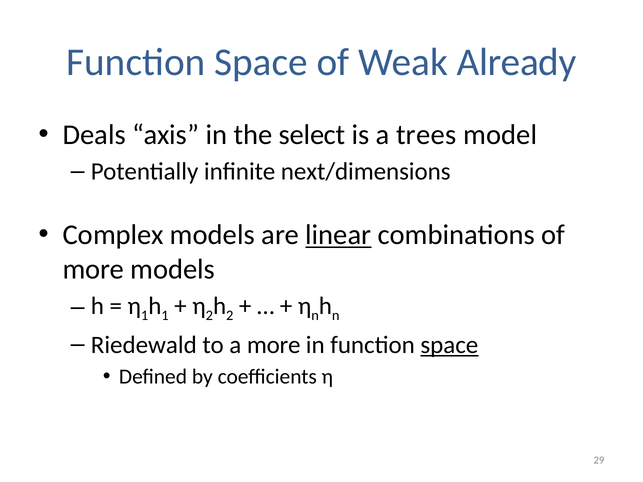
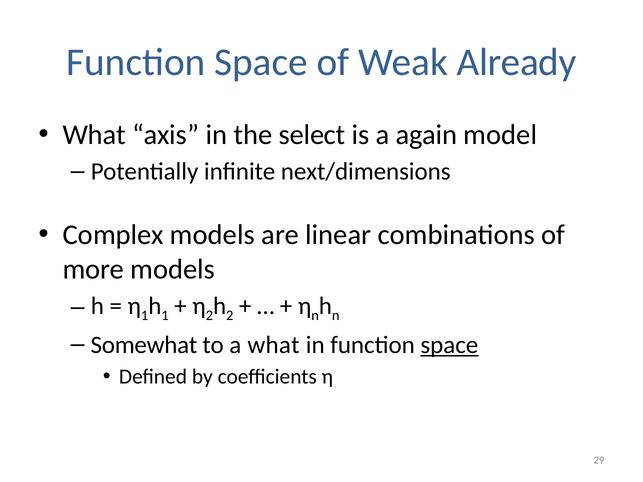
Deals: Deals -> What (94, 135)
trees: trees -> again (427, 135)
linear underline: present -> none (338, 235)
Riedewald: Riedewald -> Somewhat (144, 345)
a more: more -> what (273, 345)
